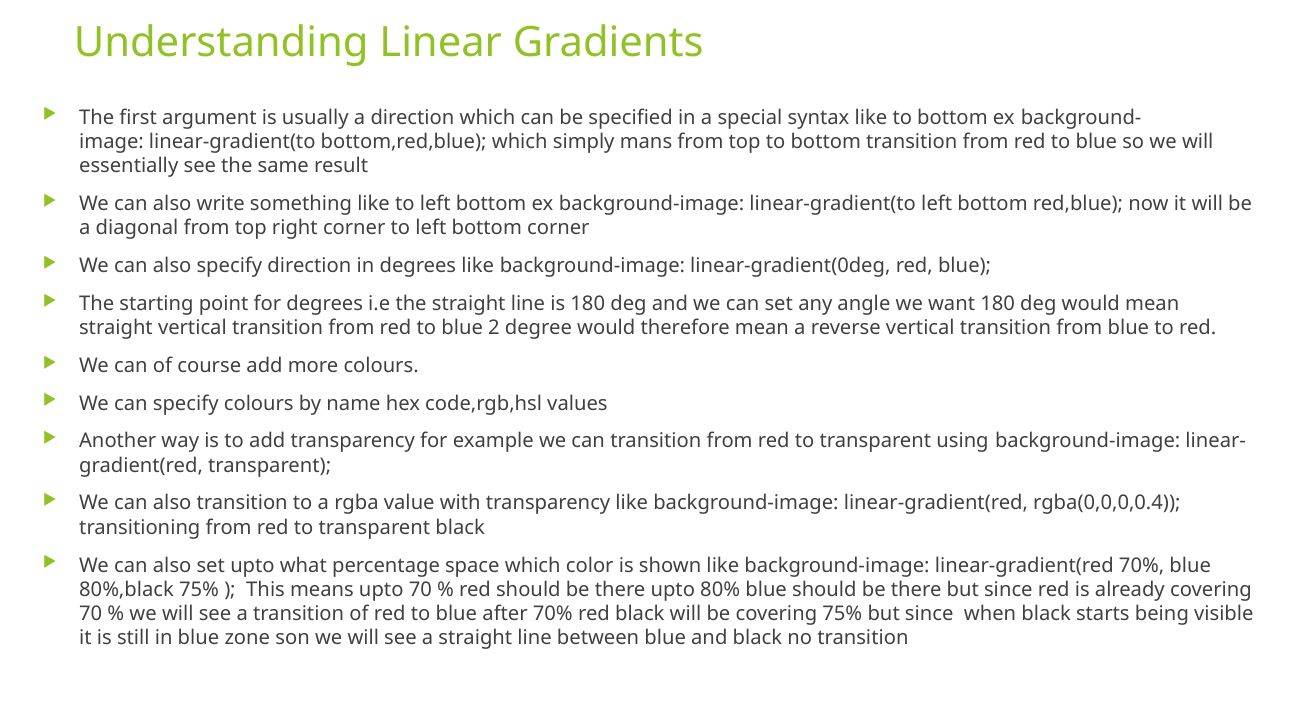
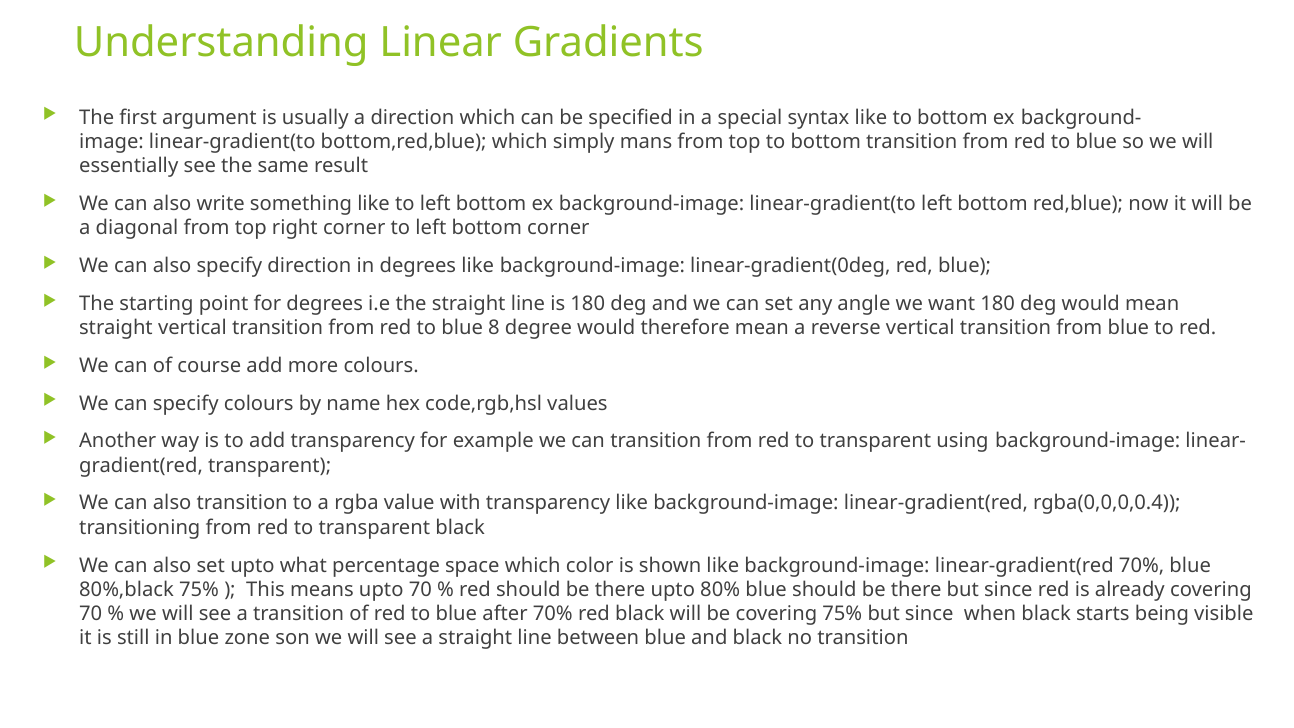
2: 2 -> 8 (494, 328)
